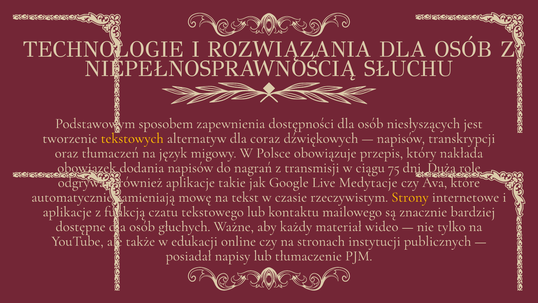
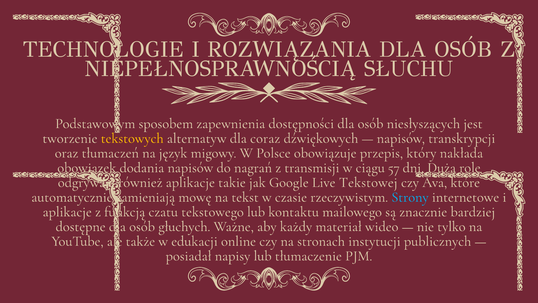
75: 75 -> 57 (394, 167)
Medytacje: Medytacje -> Tekstowej (368, 182)
Strony colour: yellow -> light blue (410, 197)
